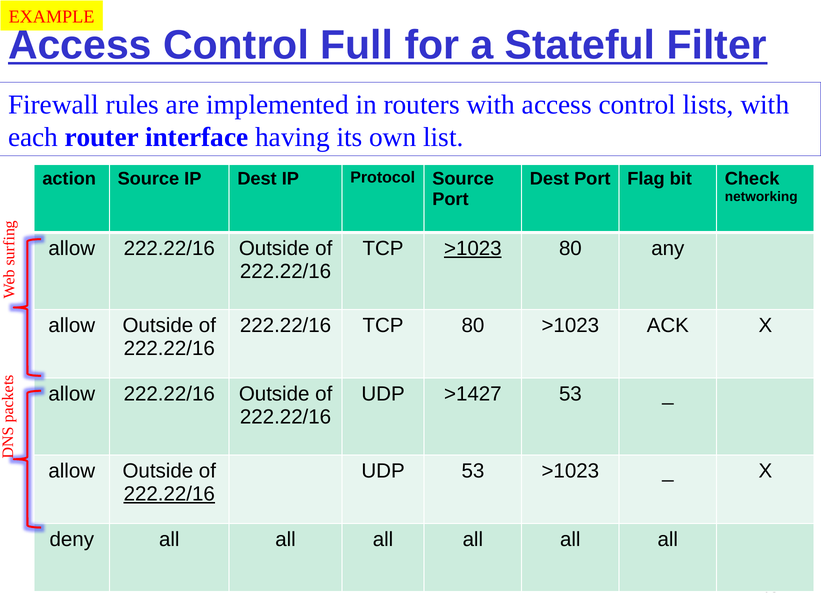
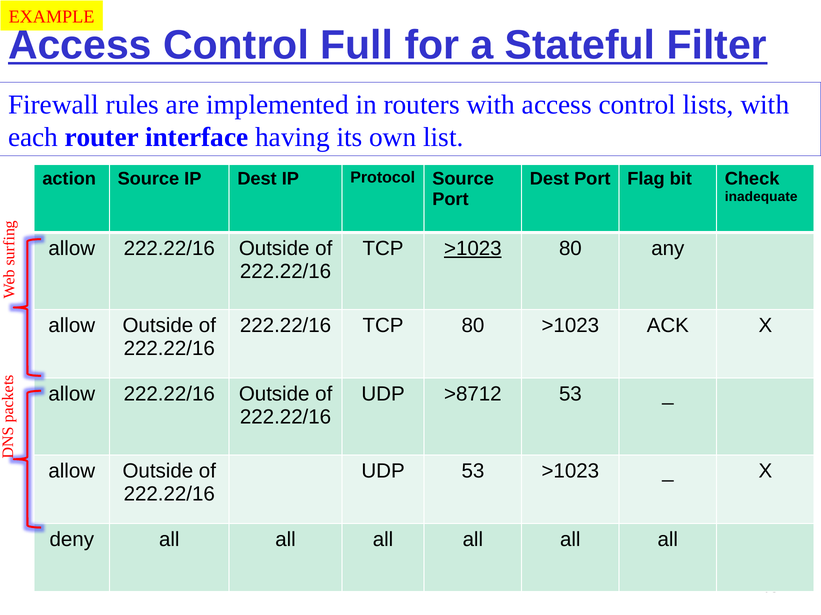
networking: networking -> inadequate (761, 197)
>1427: >1427 -> >8712 (473, 394)
222.22/16 underline: present -> none (169, 495)
